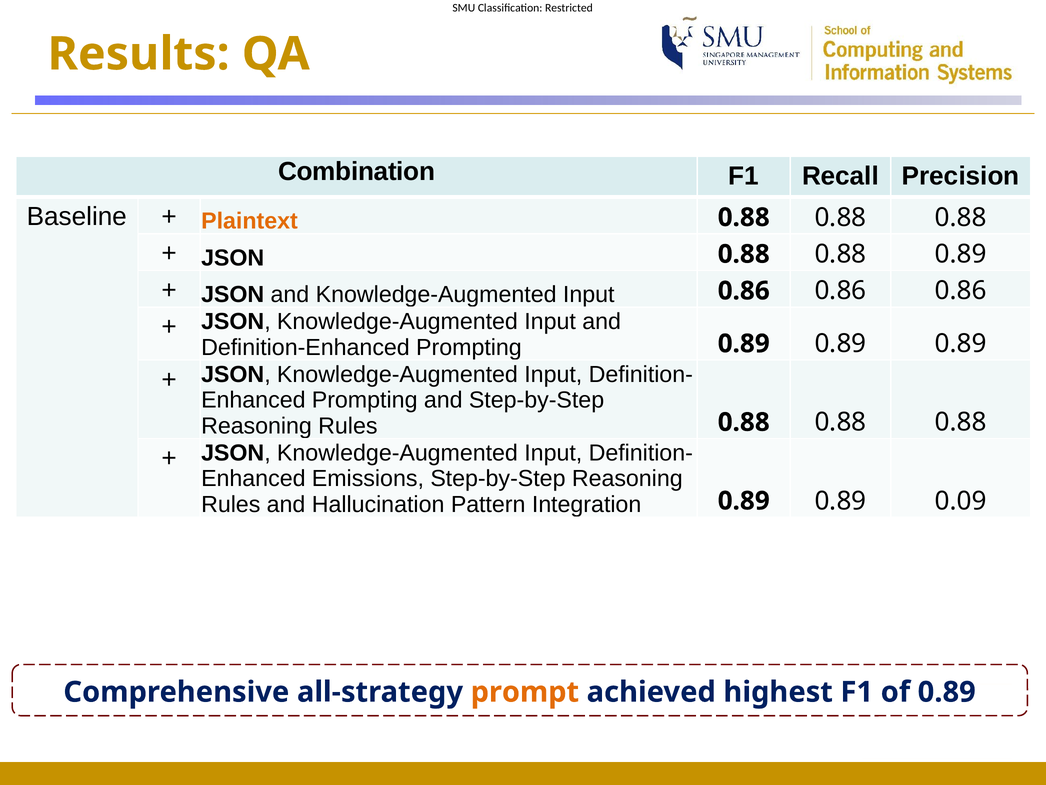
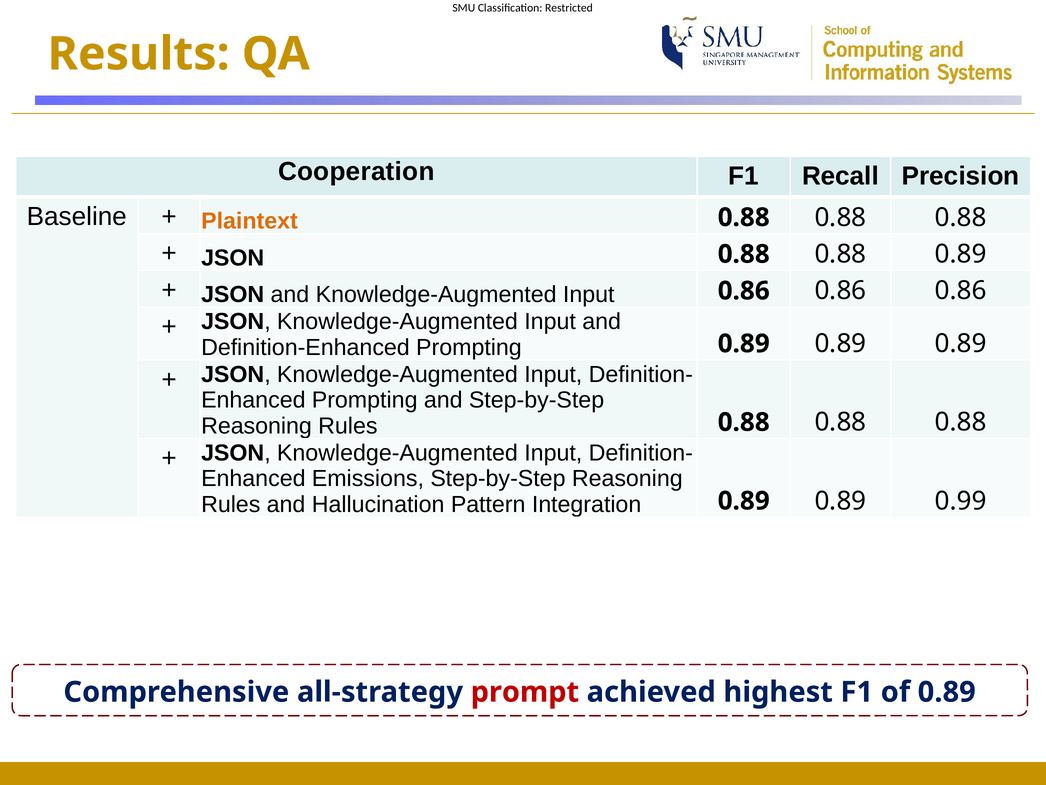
Combination: Combination -> Cooperation (356, 171)
0.09: 0.09 -> 0.99 (961, 501)
prompt colour: orange -> red (525, 692)
